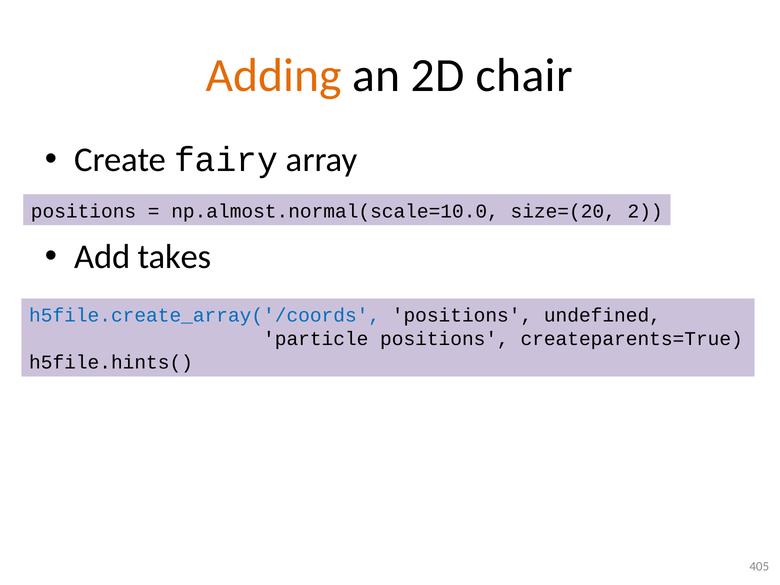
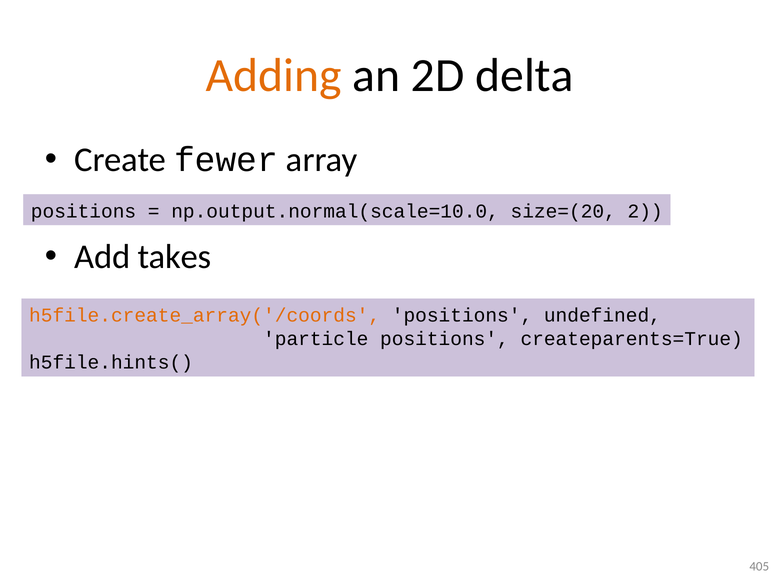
chair: chair -> delta (524, 76)
fairy: fairy -> fewer (226, 160)
np.almost.normal(scale=10.0: np.almost.normal(scale=10.0 -> np.output.normal(scale=10.0 (335, 211)
h5file.create_array('/coords colour: blue -> orange (205, 316)
